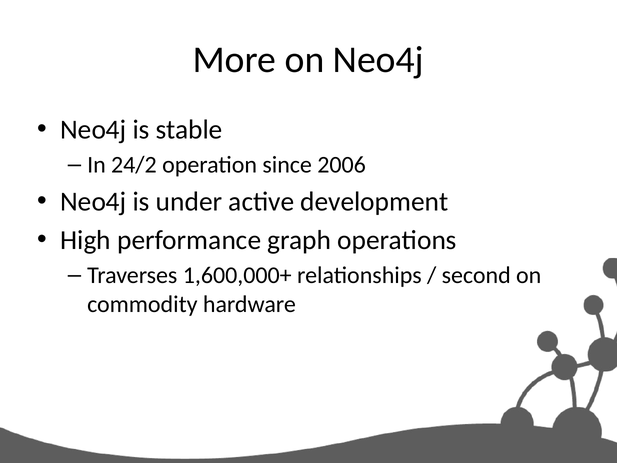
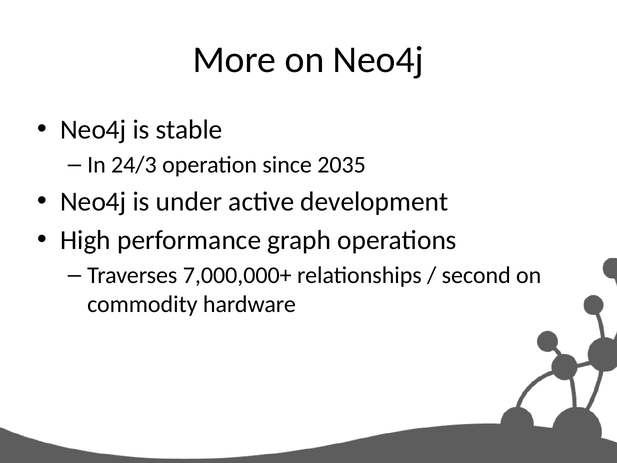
24/2: 24/2 -> 24/3 (134, 165)
2006: 2006 -> 2035 (342, 165)
1,600,000+: 1,600,000+ -> 7,000,000+ (237, 275)
